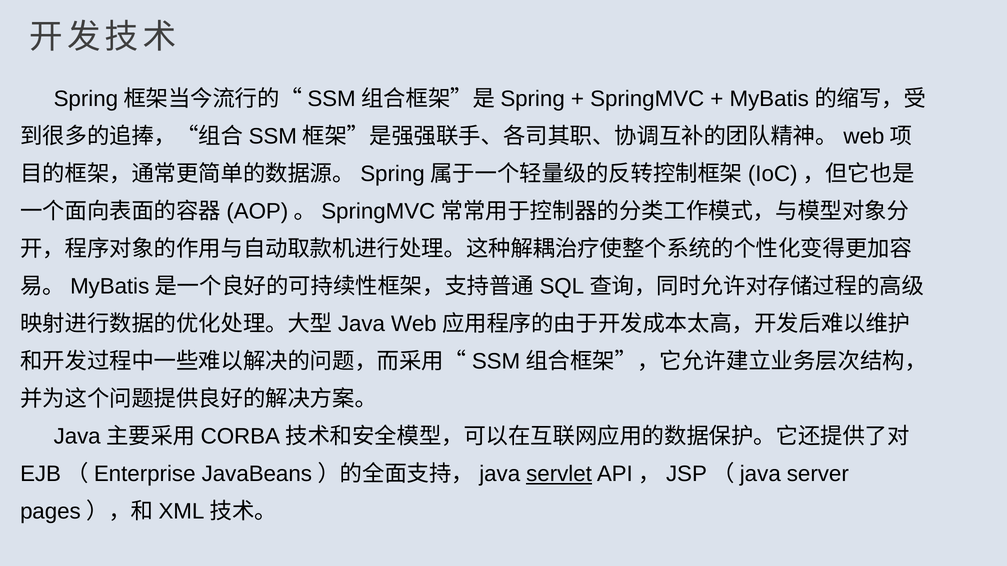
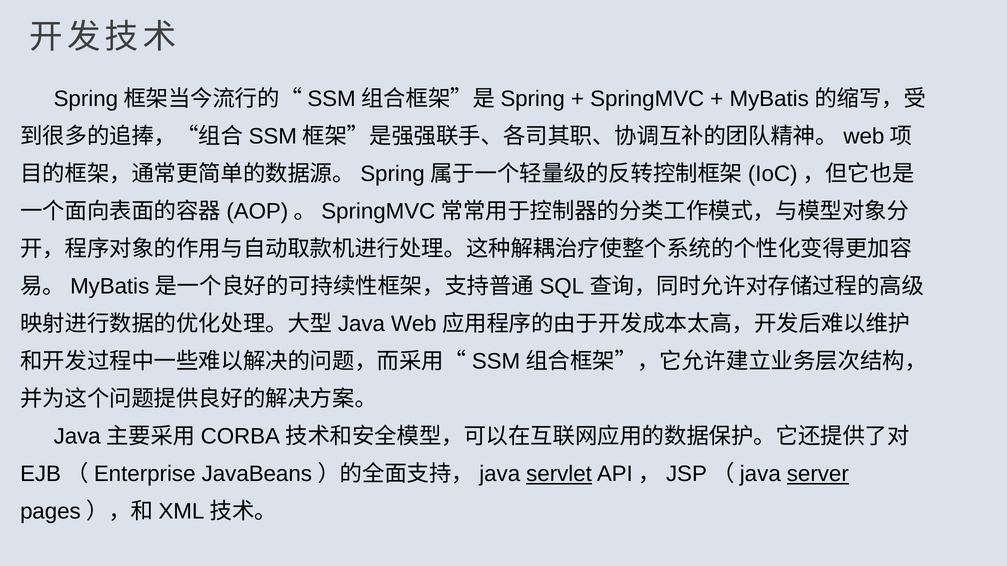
server underline: none -> present (818, 474)
